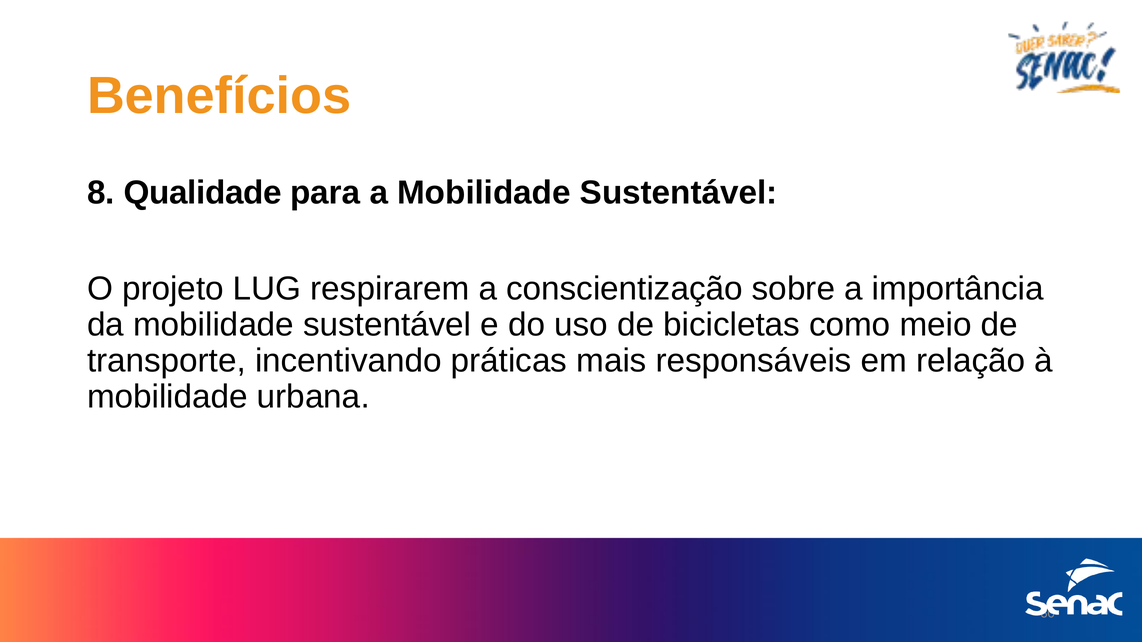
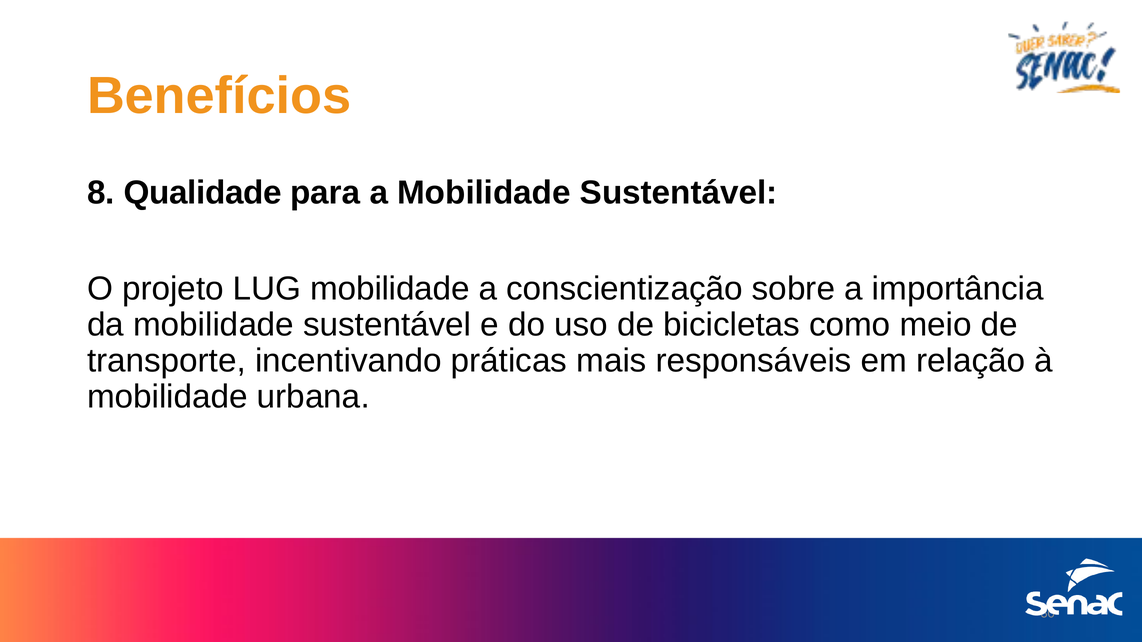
LUG respirarem: respirarem -> mobilidade (390, 289)
